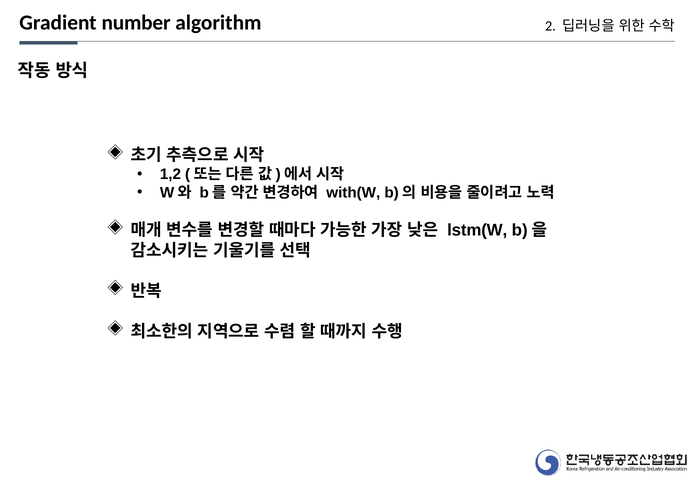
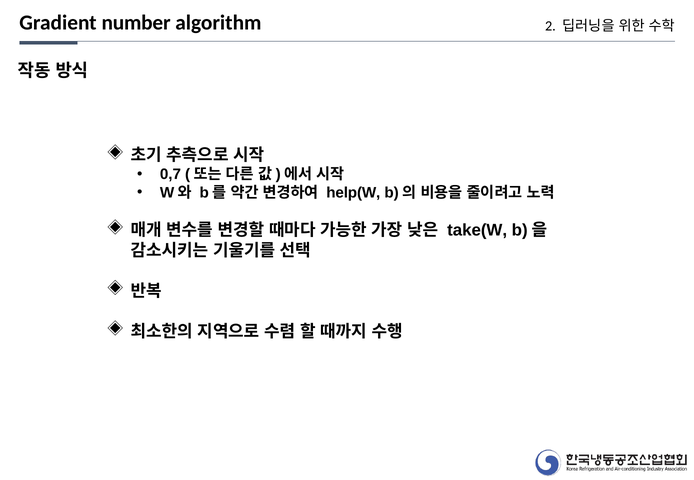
1,2: 1,2 -> 0,7 (170, 175)
with(W: with(W -> help(W (353, 193)
lstm(W: lstm(W -> take(W (477, 230)
